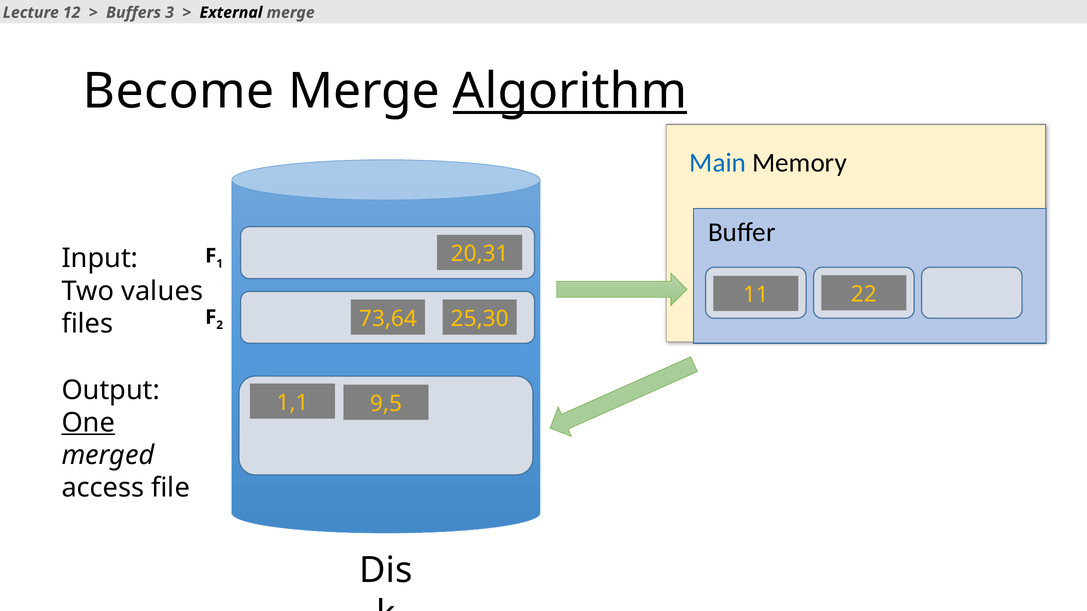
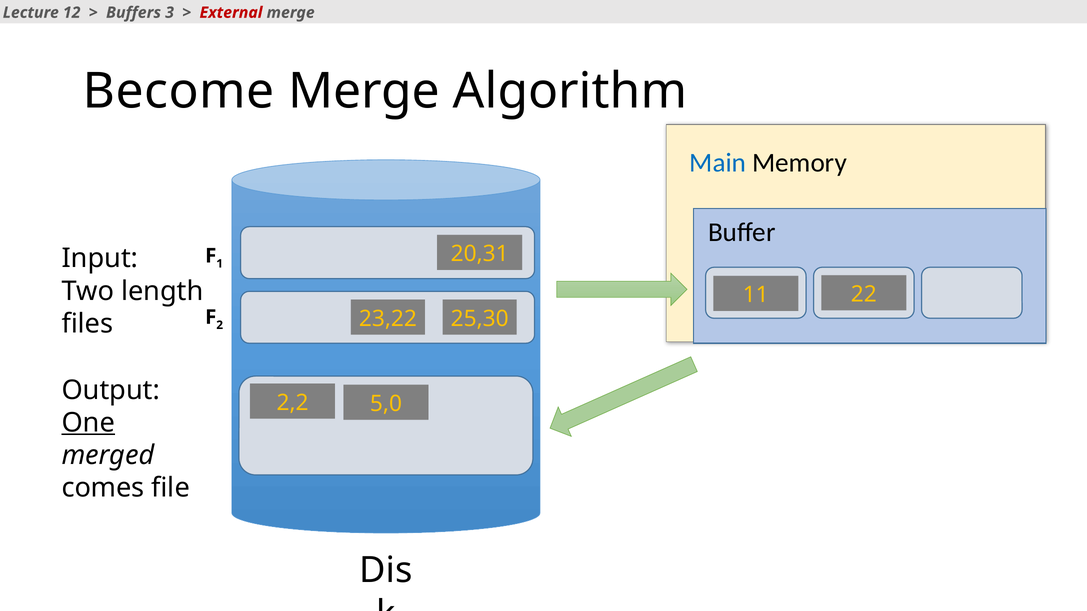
External colour: black -> red (231, 13)
Algorithm underline: present -> none (570, 91)
values: values -> length (162, 291)
73,64: 73,64 -> 23,22 (388, 319)
1,1: 1,1 -> 2,2 (293, 403)
9,5: 9,5 -> 5,0 (386, 404)
access: access -> comes (103, 488)
